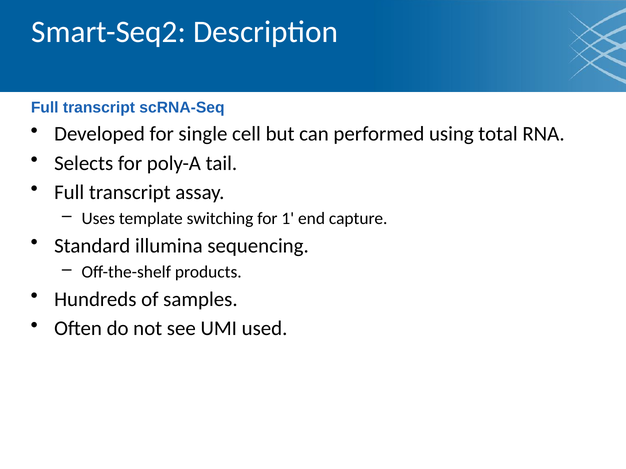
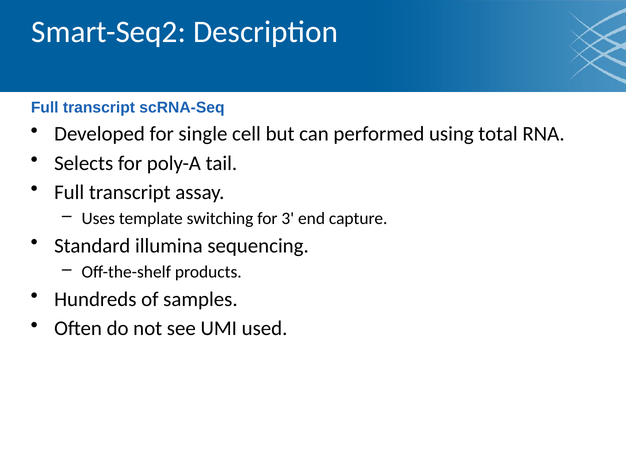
1: 1 -> 3 (288, 219)
